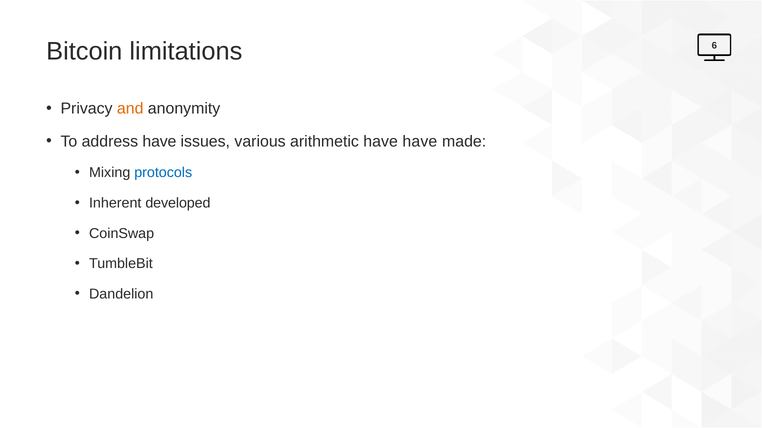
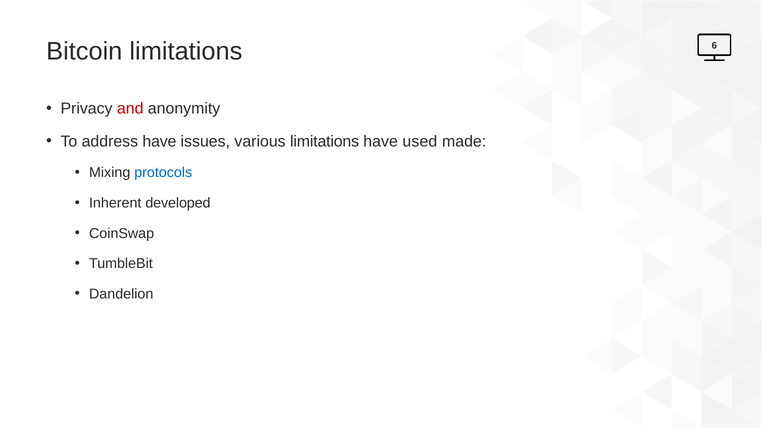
and colour: orange -> red (130, 109)
various arithmetic: arithmetic -> limitations (325, 142)
have have: have -> used (420, 142)
